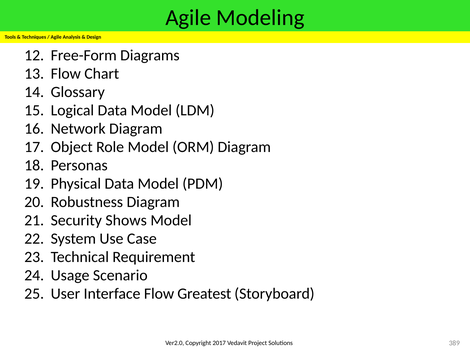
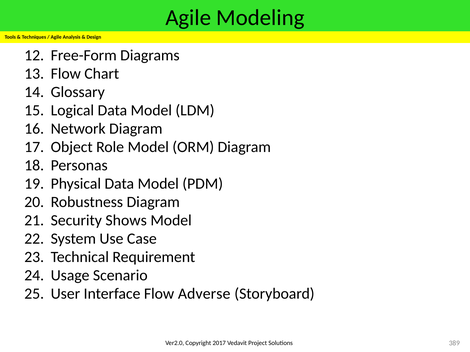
Greatest: Greatest -> Adverse (204, 294)
